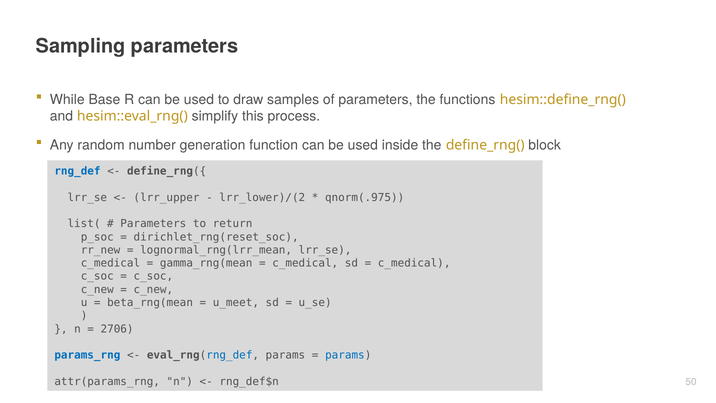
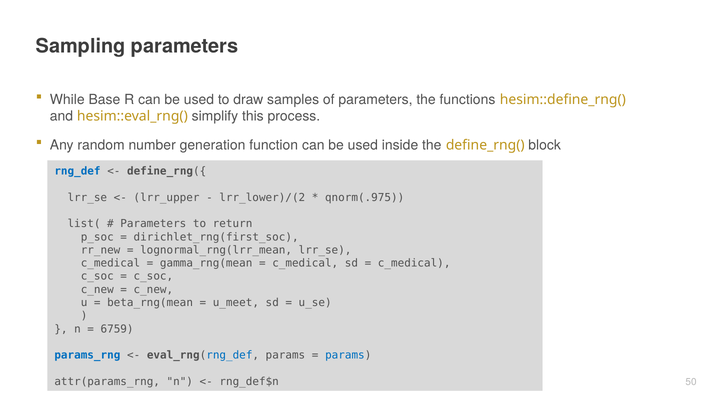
dirichlet_rng(reset_soc: dirichlet_rng(reset_soc -> dirichlet_rng(first_soc (216, 237)
2706: 2706 -> 6759 (117, 329)
